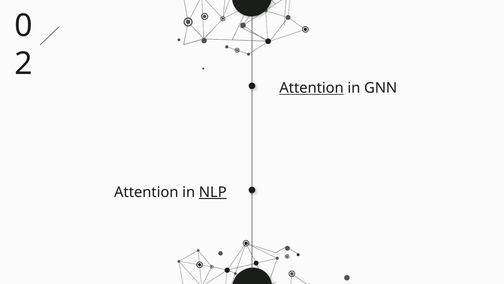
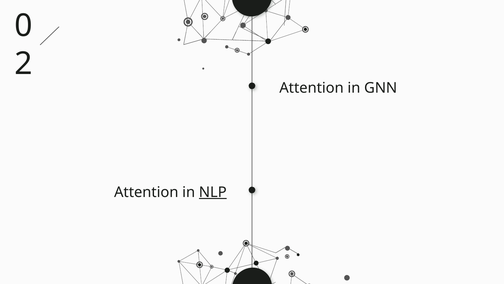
Attention underline: present -> none (312, 88)
